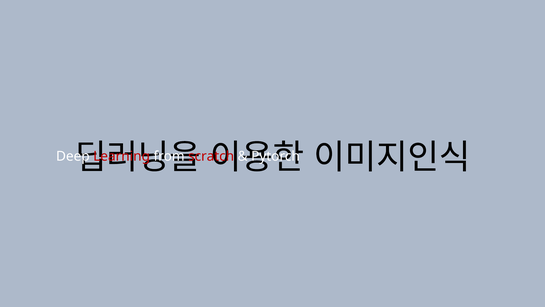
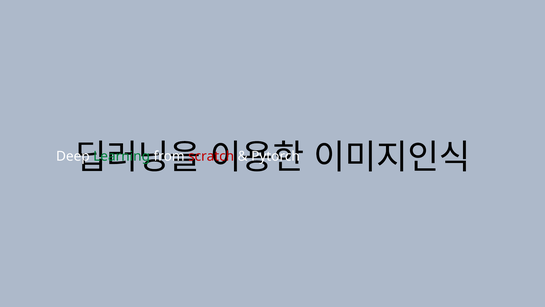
Learning colour: red -> green (122, 156)
